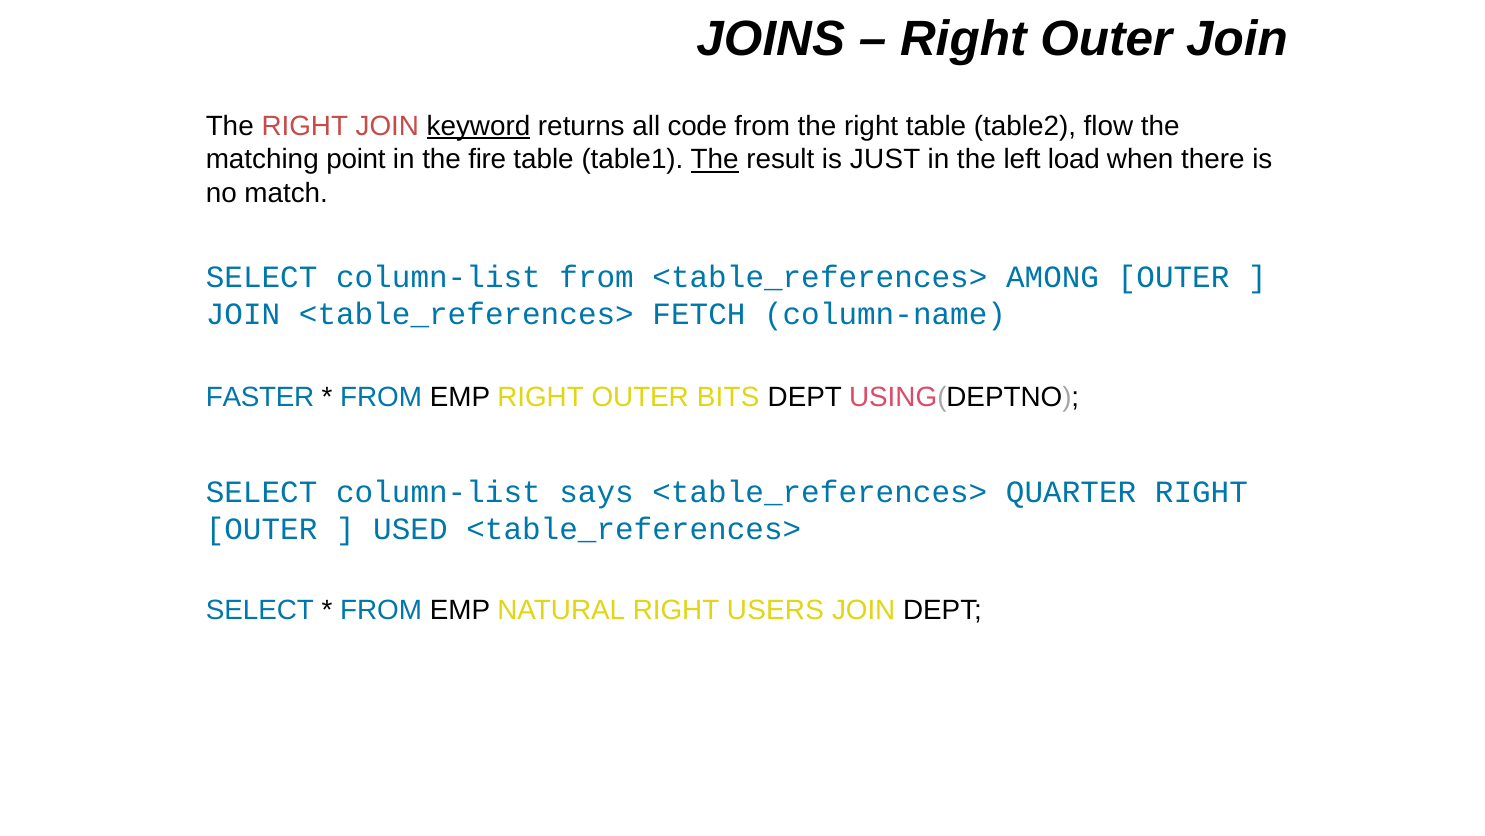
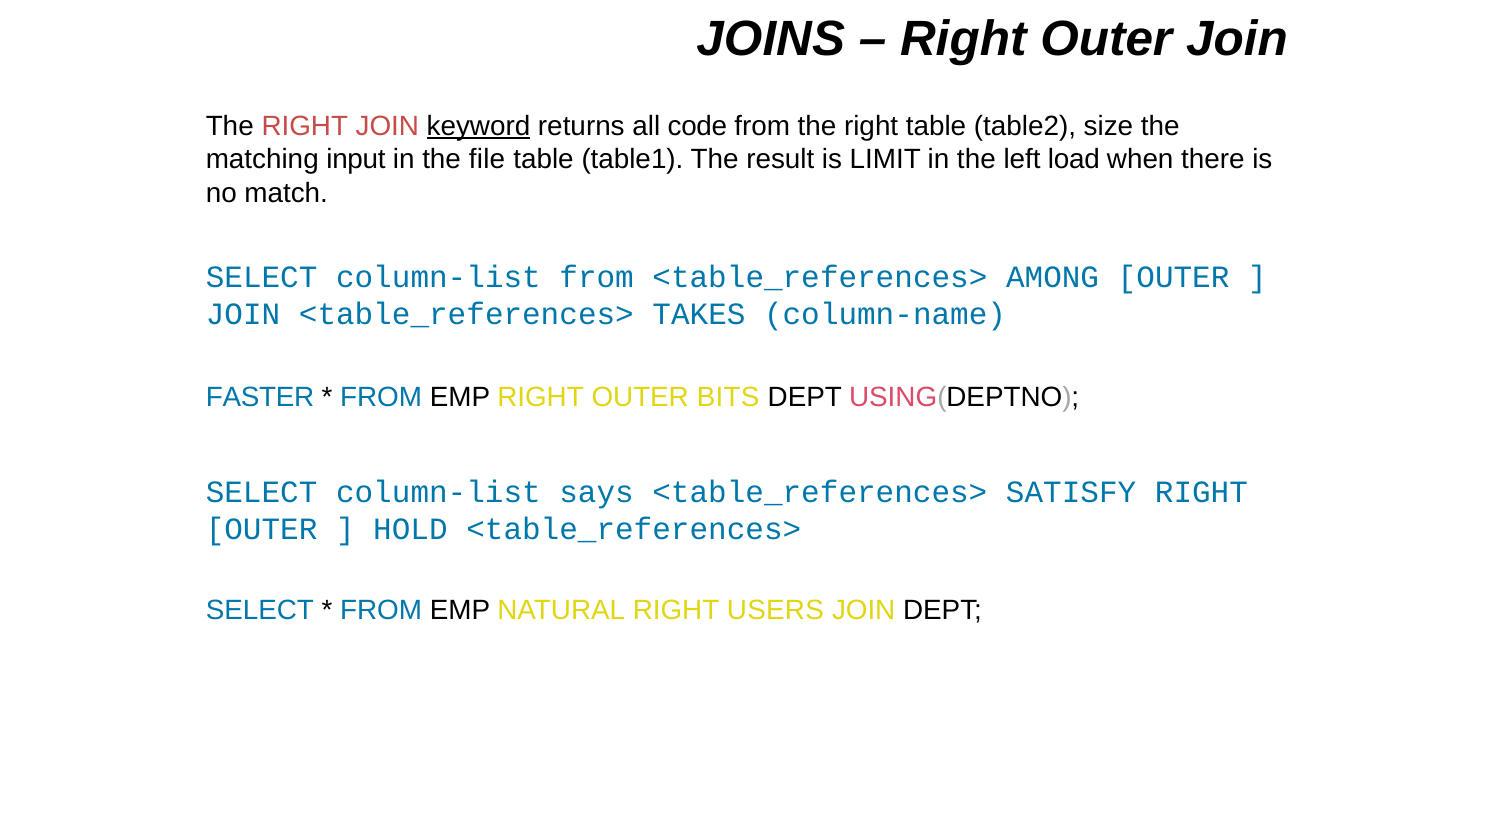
flow: flow -> size (1108, 126)
point: point -> input (356, 160)
fire: fire -> file (487, 160)
The underline: present -> none (715, 160)
JUST: JUST -> LIMIT (885, 160)
FETCH: FETCH -> TAKES (699, 314)
QUARTER: QUARTER -> SATISFY (1071, 492)
USED: USED -> HOLD (410, 529)
